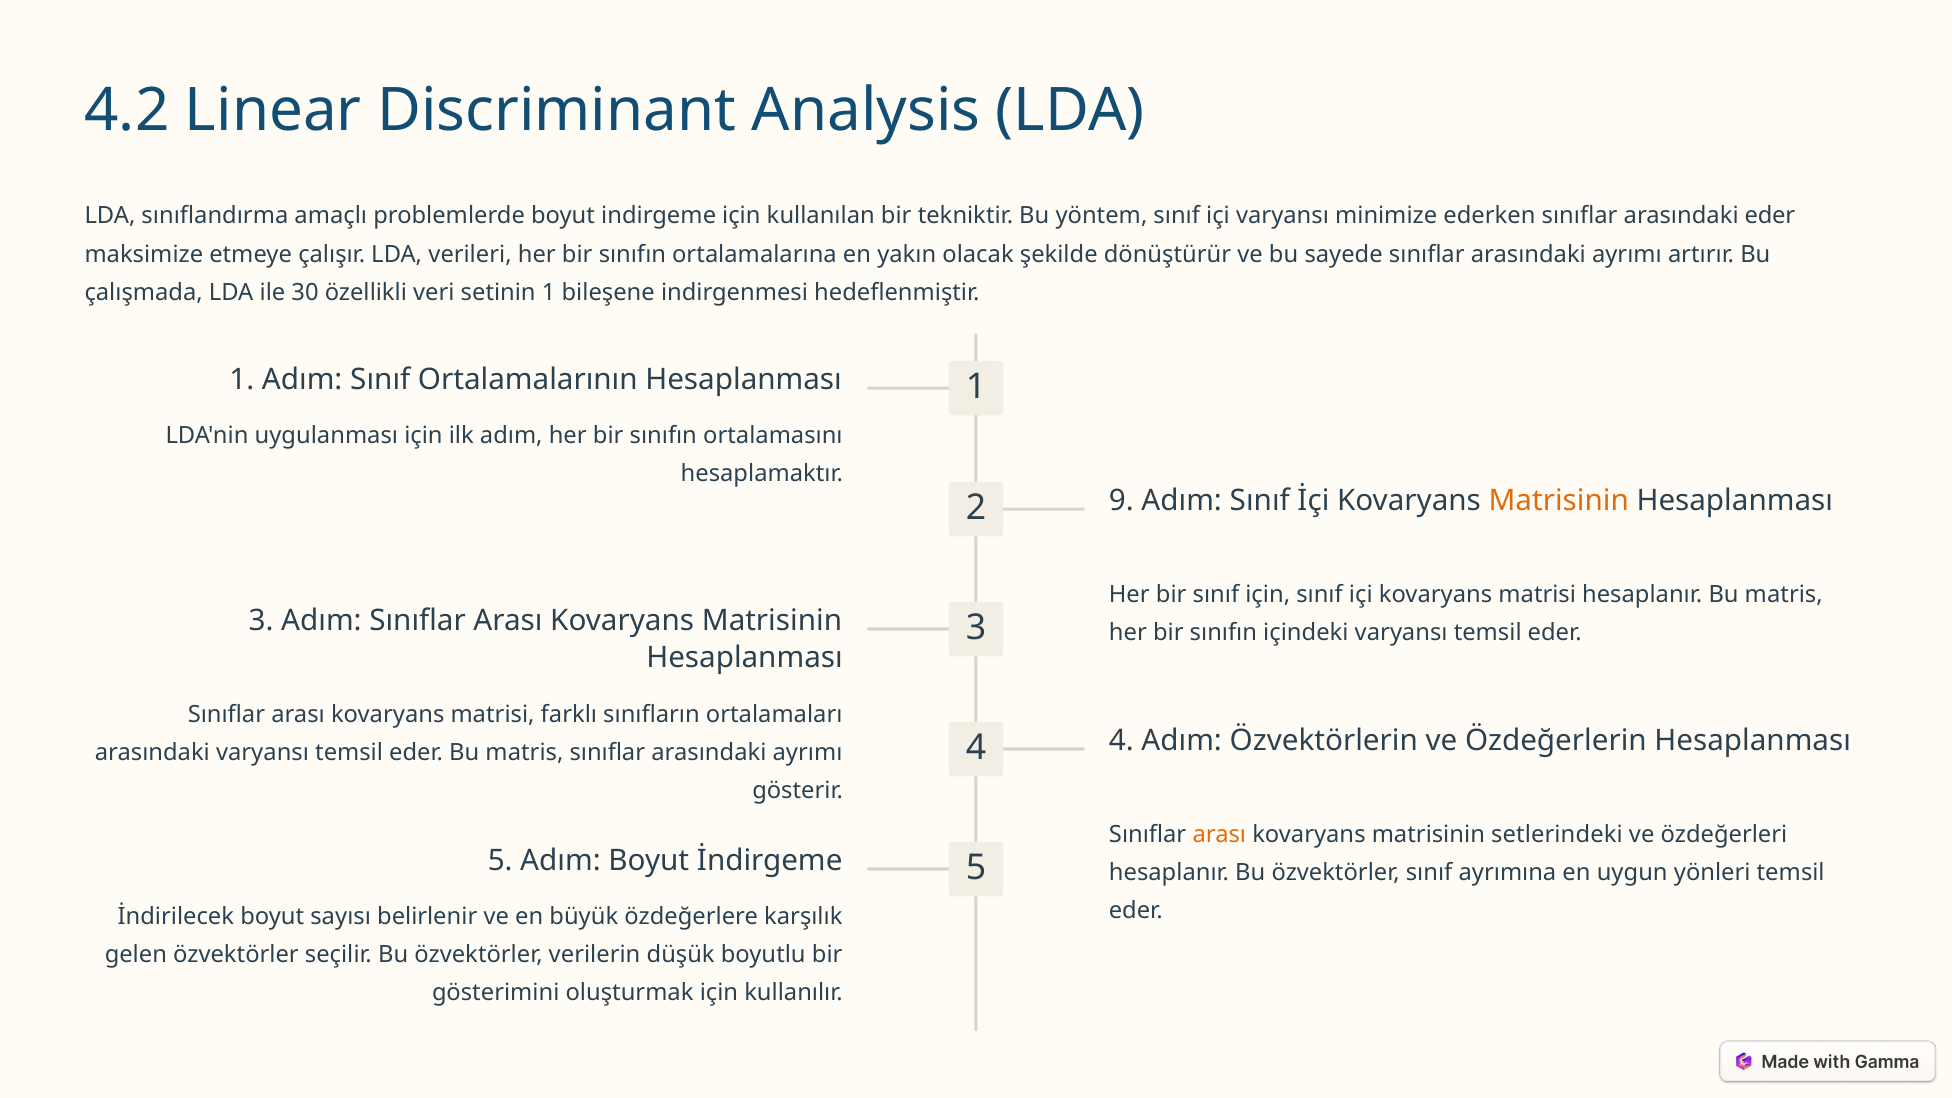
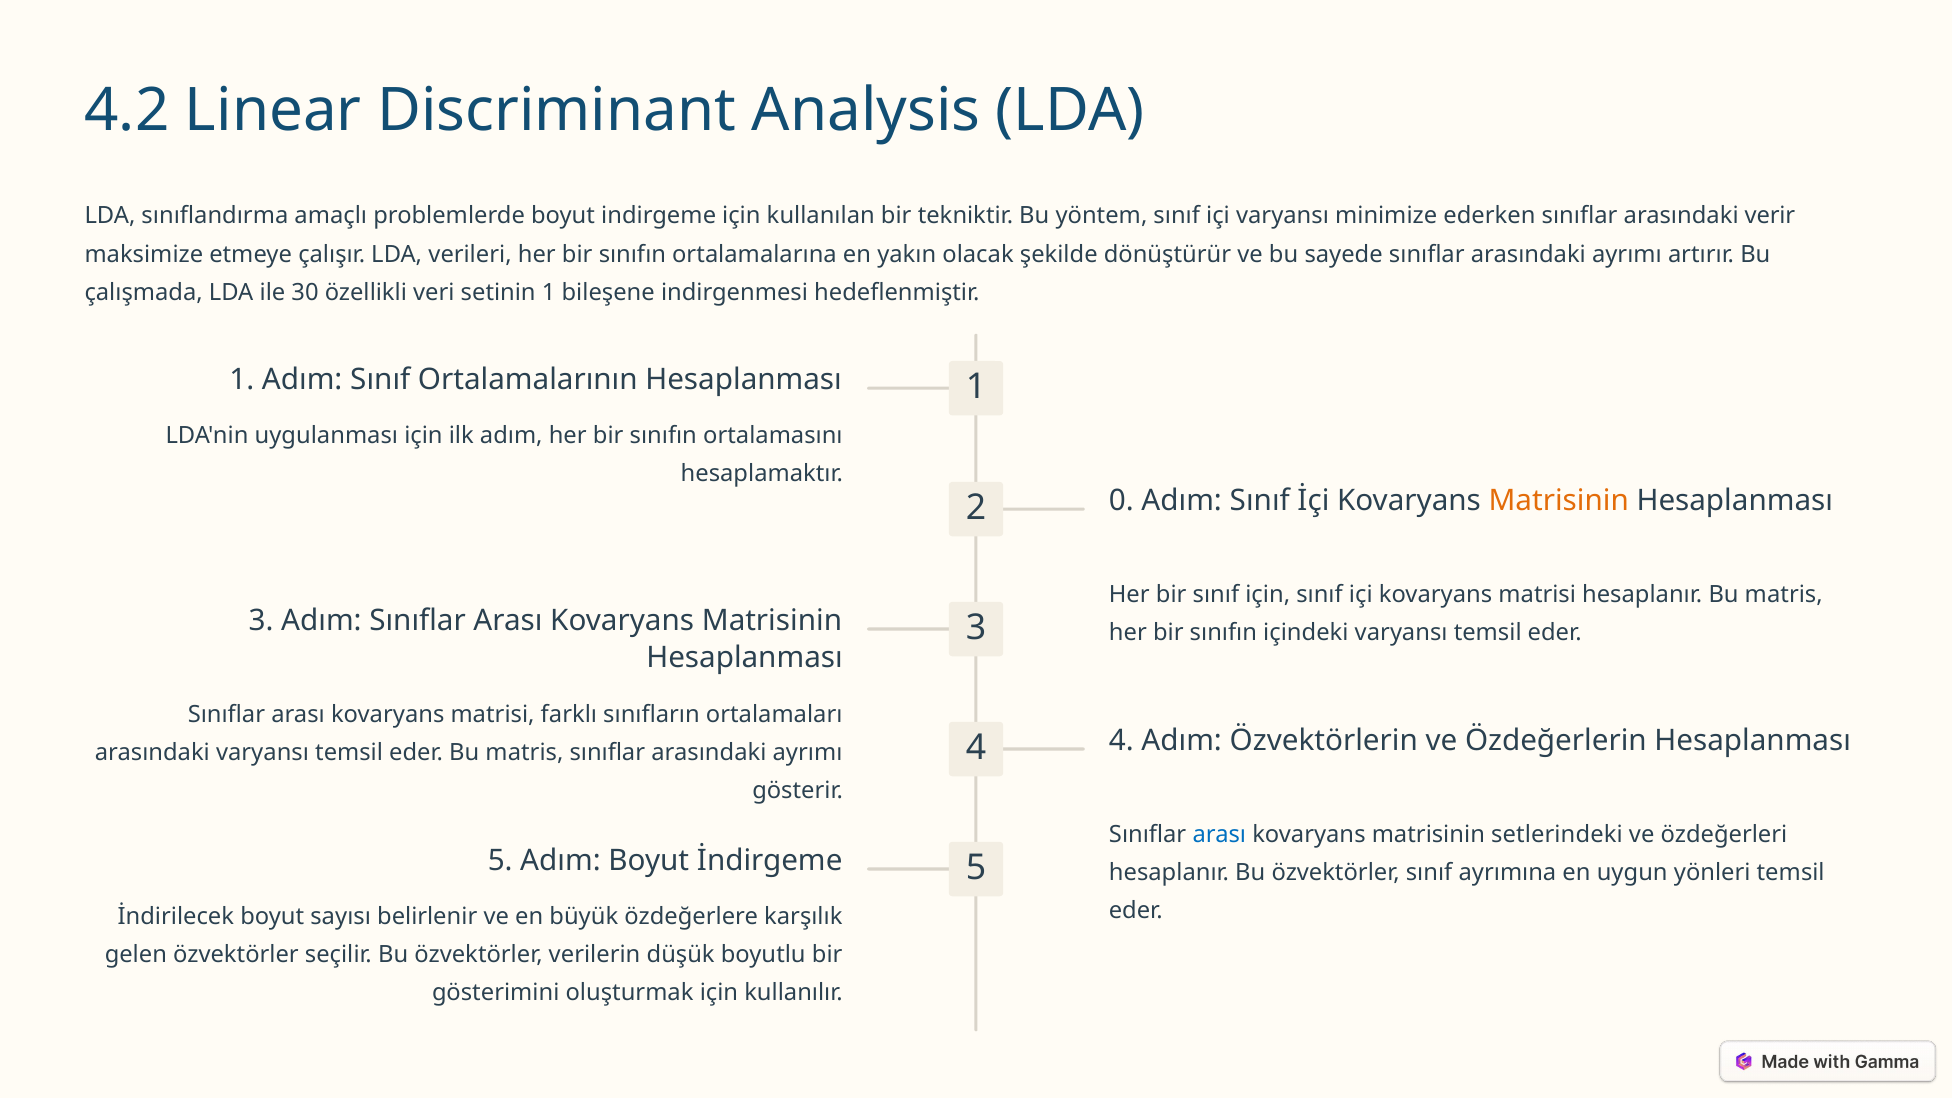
arasındaki eder: eder -> verir (1770, 216)
9: 9 -> 0 (1121, 500)
arası colour: orange -> blue (1219, 834)
